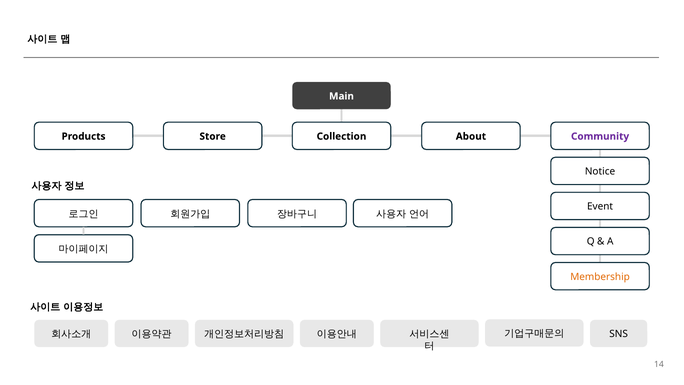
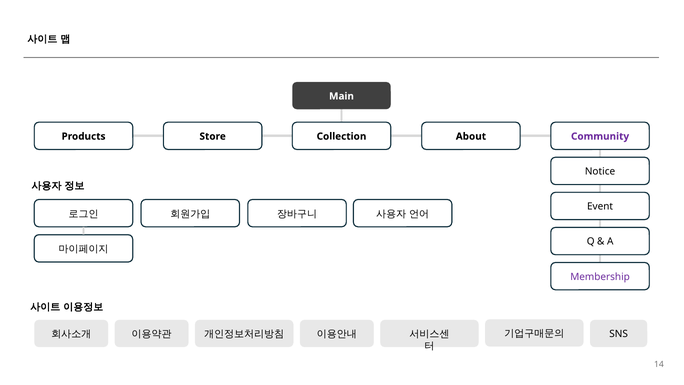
Membership colour: orange -> purple (600, 277)
